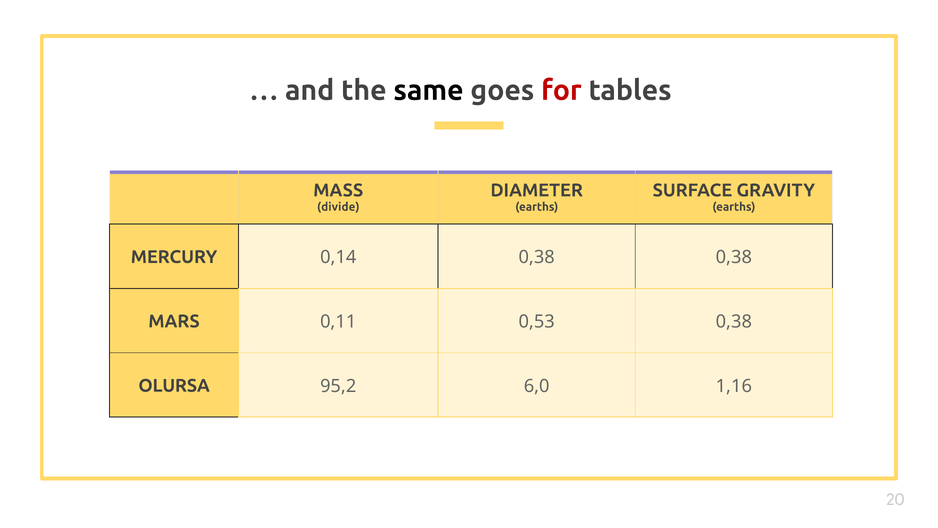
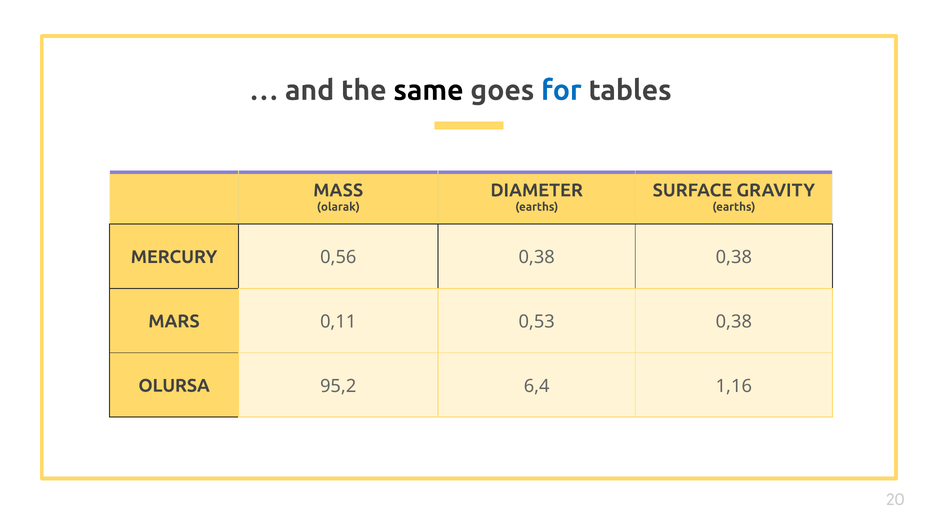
for colour: red -> blue (561, 90)
divide: divide -> olarak (338, 207)
0,14: 0,14 -> 0,56 (338, 257)
6,0: 6,0 -> 6,4 (537, 386)
